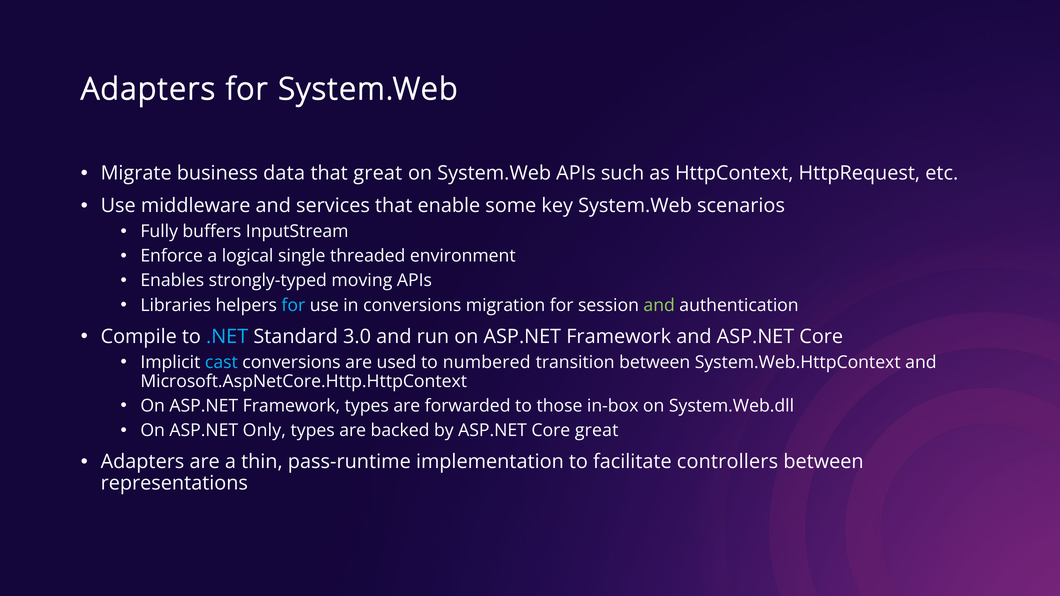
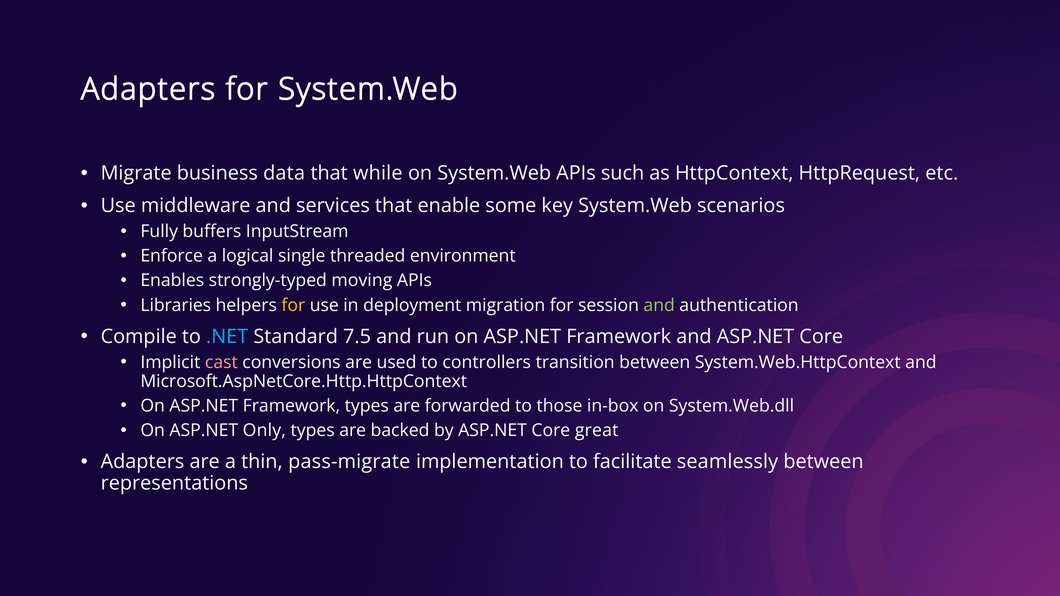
that great: great -> while (378, 173)
for colour: light blue -> yellow (293, 305)
in conversions: conversions -> deployment (412, 305)
3.0: 3.0 -> 7.5 (357, 337)
cast colour: light blue -> pink (221, 362)
numbered: numbered -> controllers (487, 362)
pass-runtime: pass-runtime -> pass-migrate (349, 462)
controllers: controllers -> seamlessly (727, 462)
